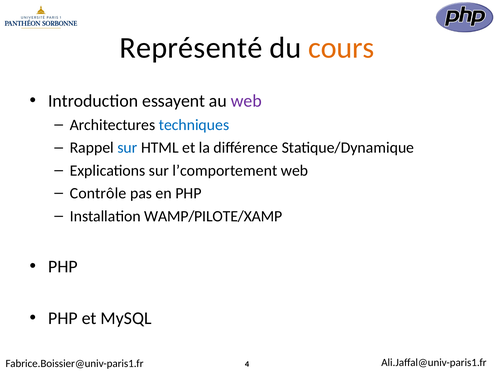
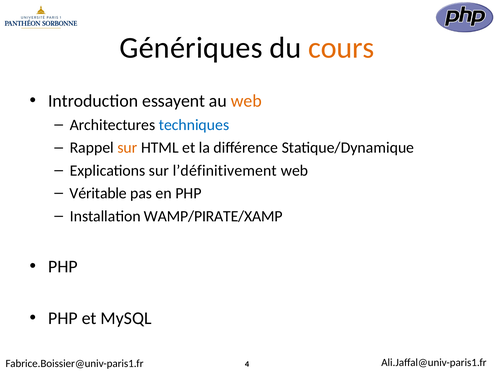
Représenté: Représenté -> Génériques (191, 48)
web colour: purple -> orange (246, 101)
sur colour: blue -> orange (127, 148)
l’comportement: l’comportement -> l’définitivement (225, 170)
Contrôle: Contrôle -> Véritable (98, 193)
WAMP/PILOTE/XAMP: WAMP/PILOTE/XAMP -> WAMP/PIRATE/XAMP (213, 216)
